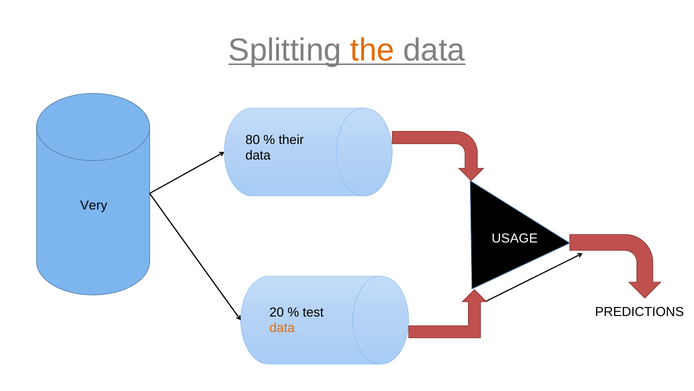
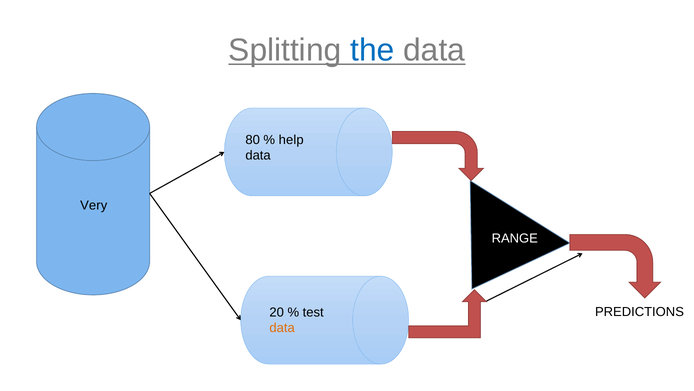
the colour: orange -> blue (372, 50)
their: their -> help (291, 140)
USAGE: USAGE -> RANGE (515, 238)
